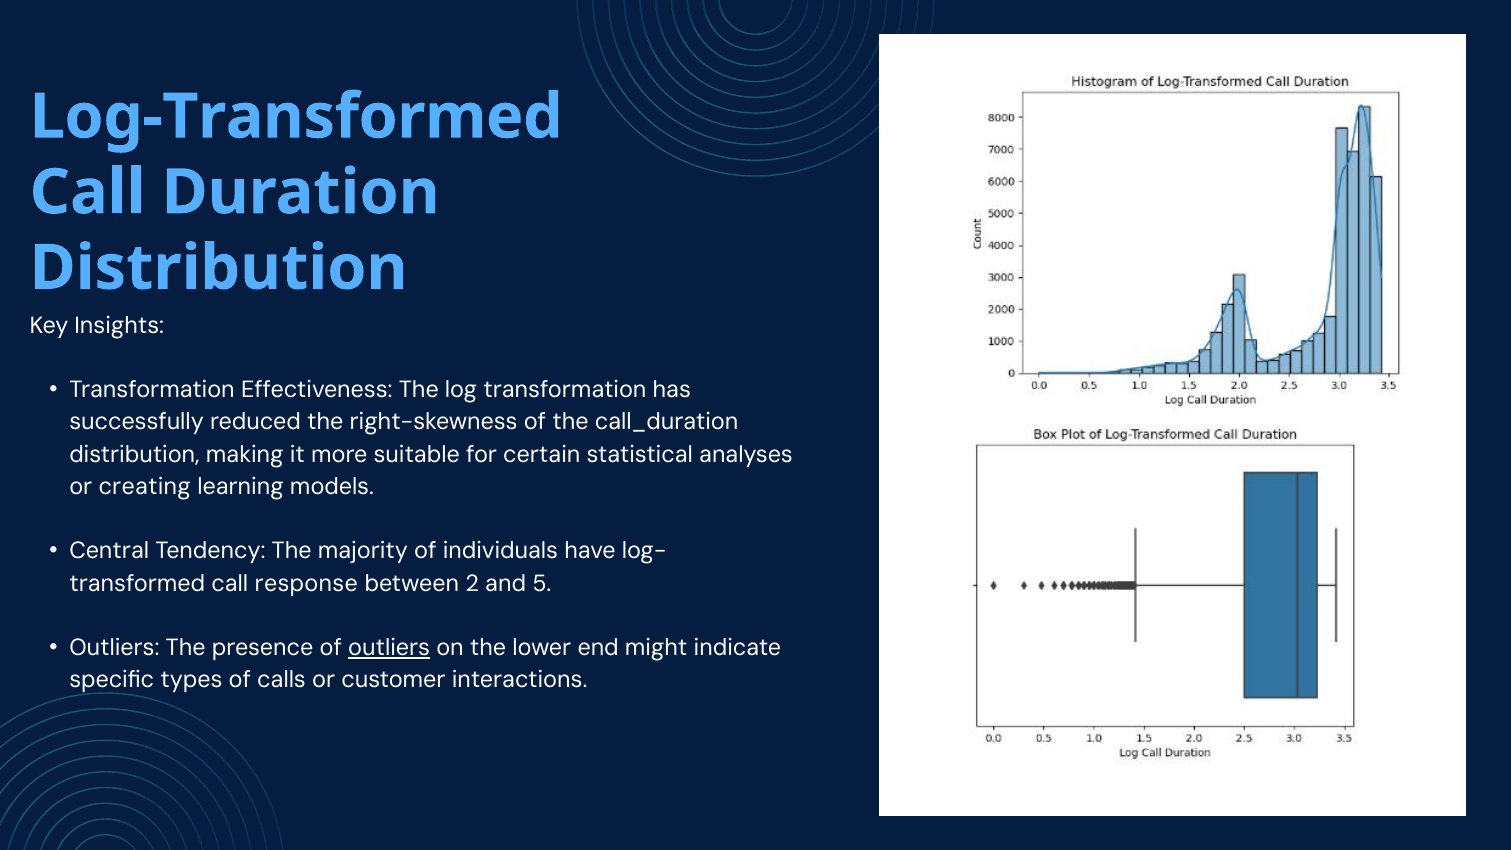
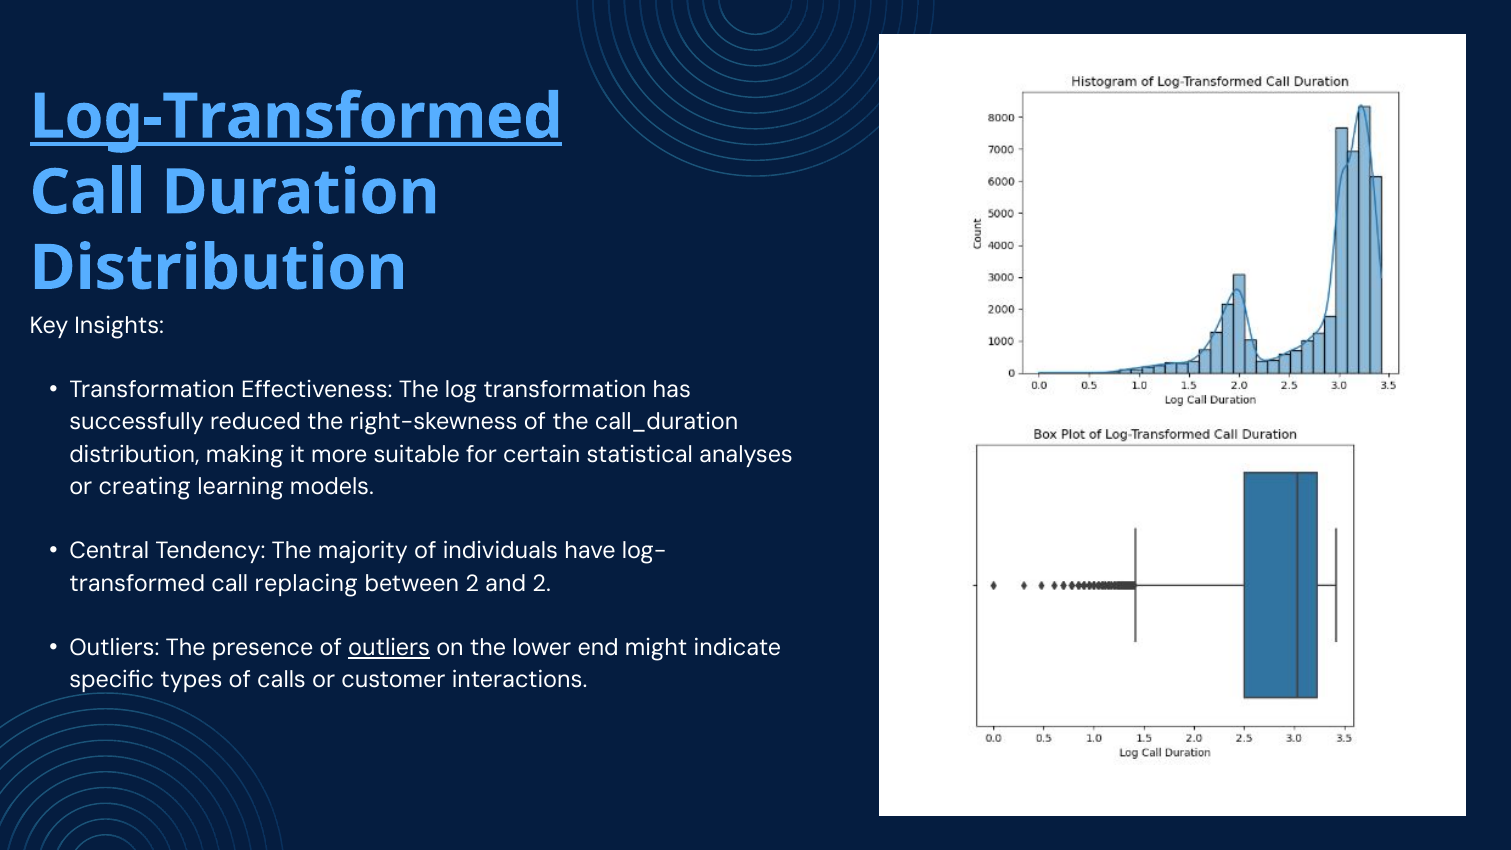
Log-Transformed underline: none -> present (296, 117)
response: response -> replacing (306, 583)
and 5: 5 -> 2 (542, 583)
